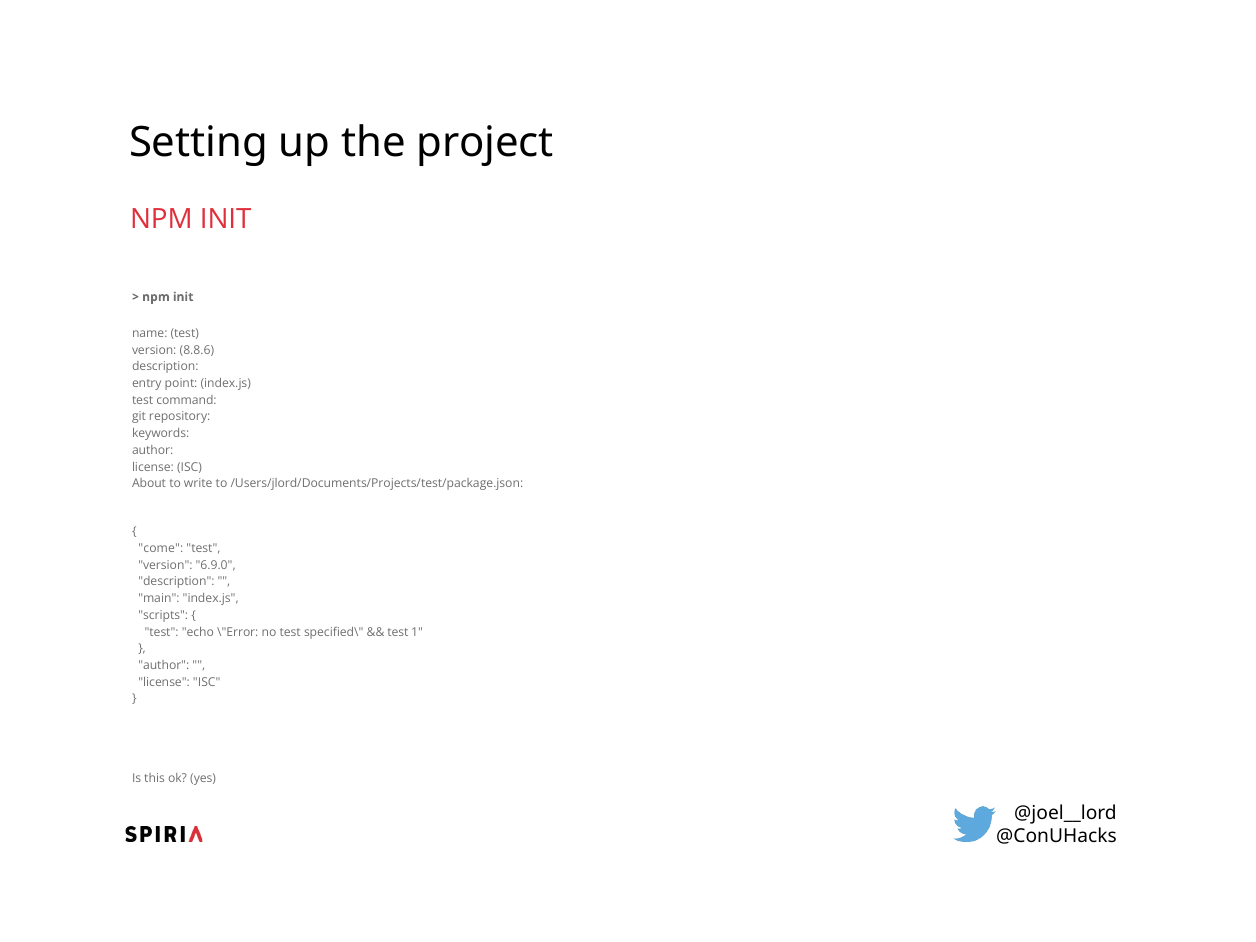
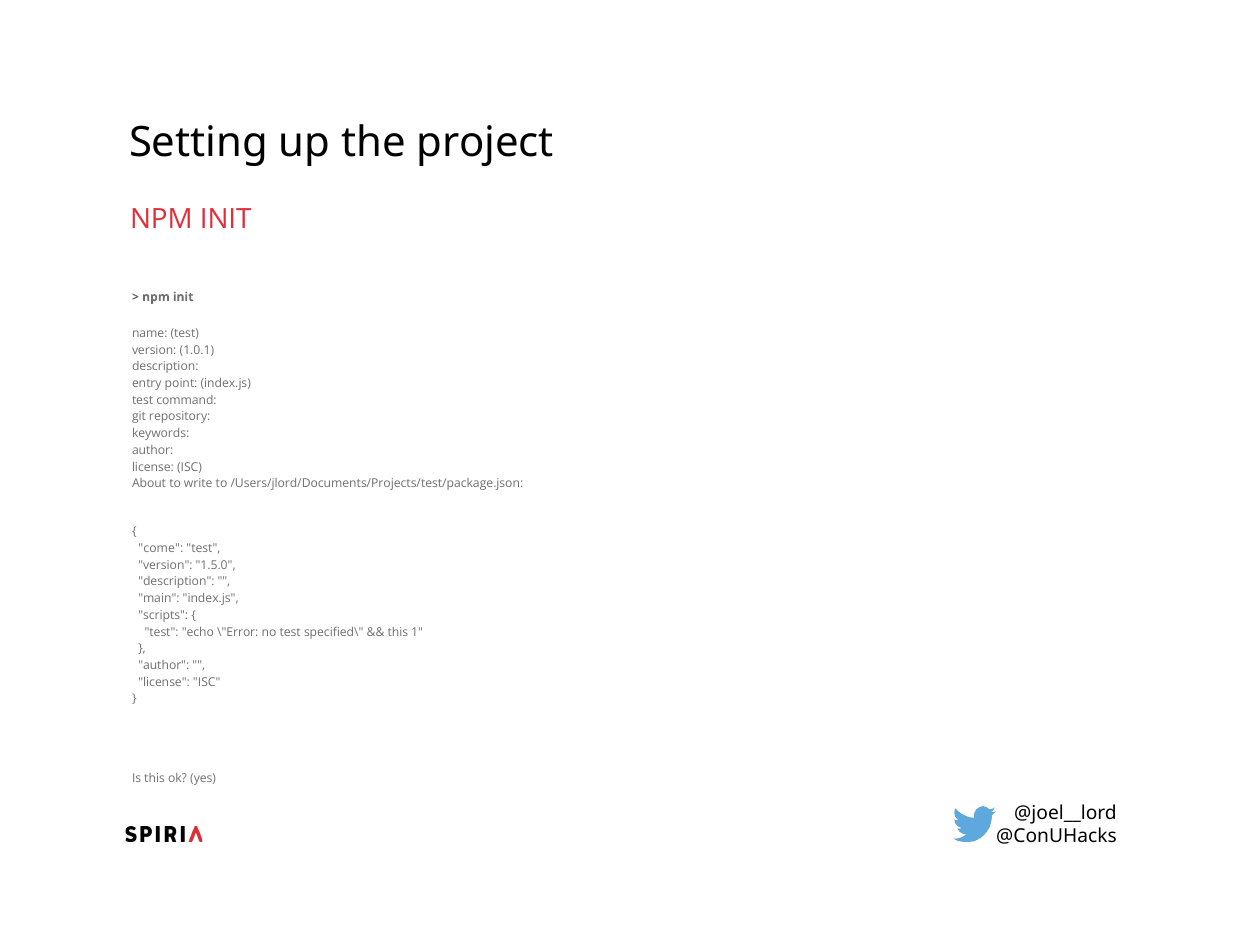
8.8.6: 8.8.6 -> 1.0.1 (197, 350)
6.9.0: 6.9.0 -> 1.5.0 (216, 565)
test: test -> this (398, 632)
